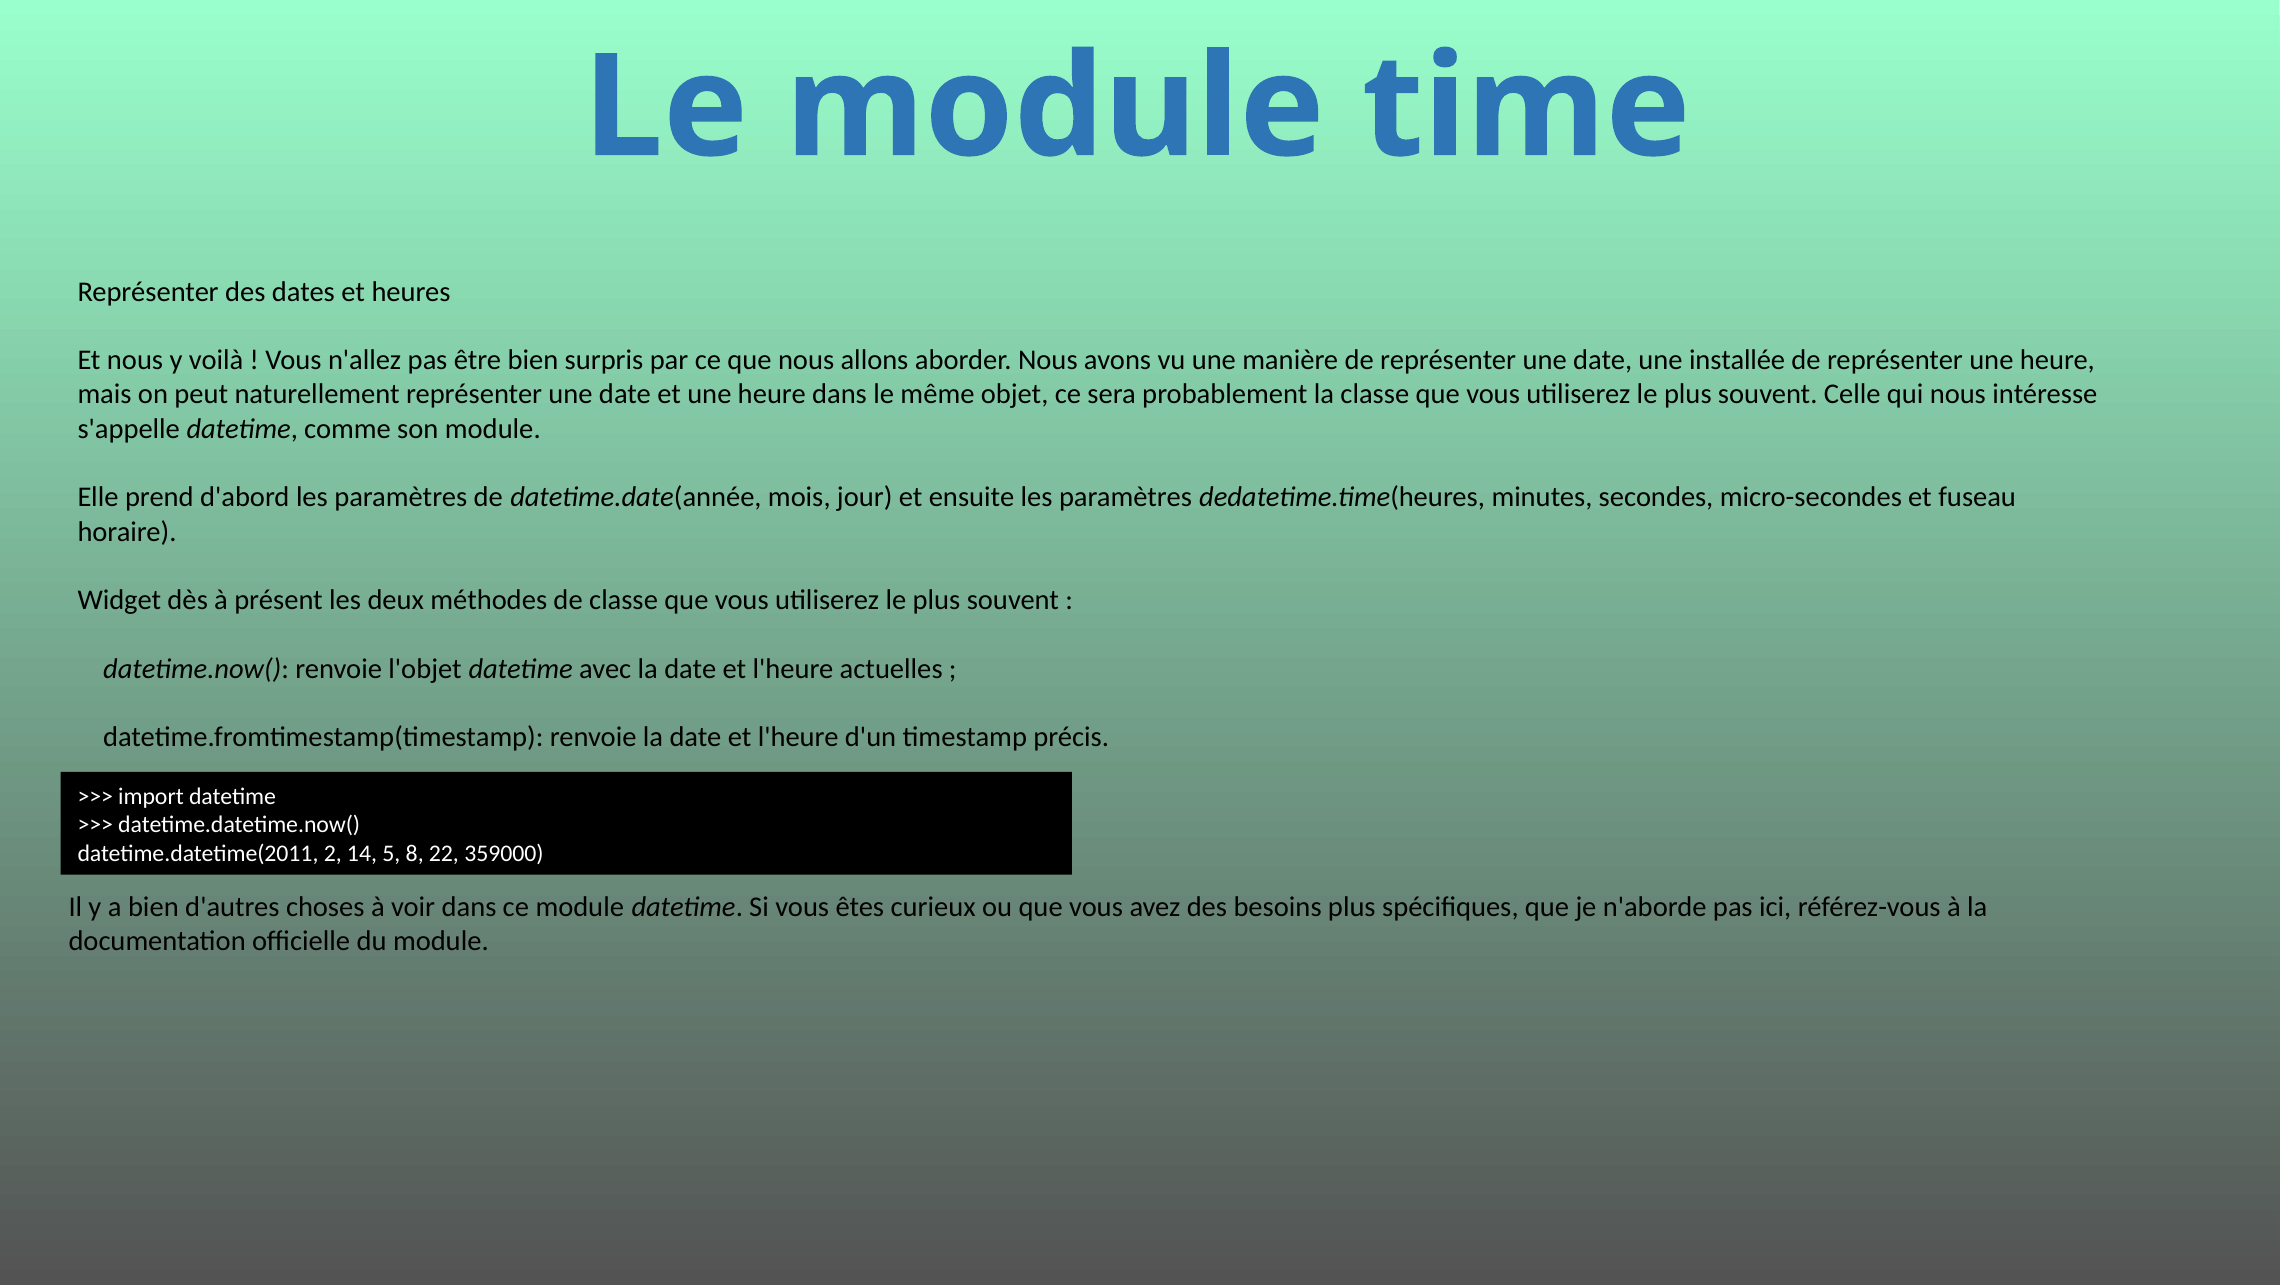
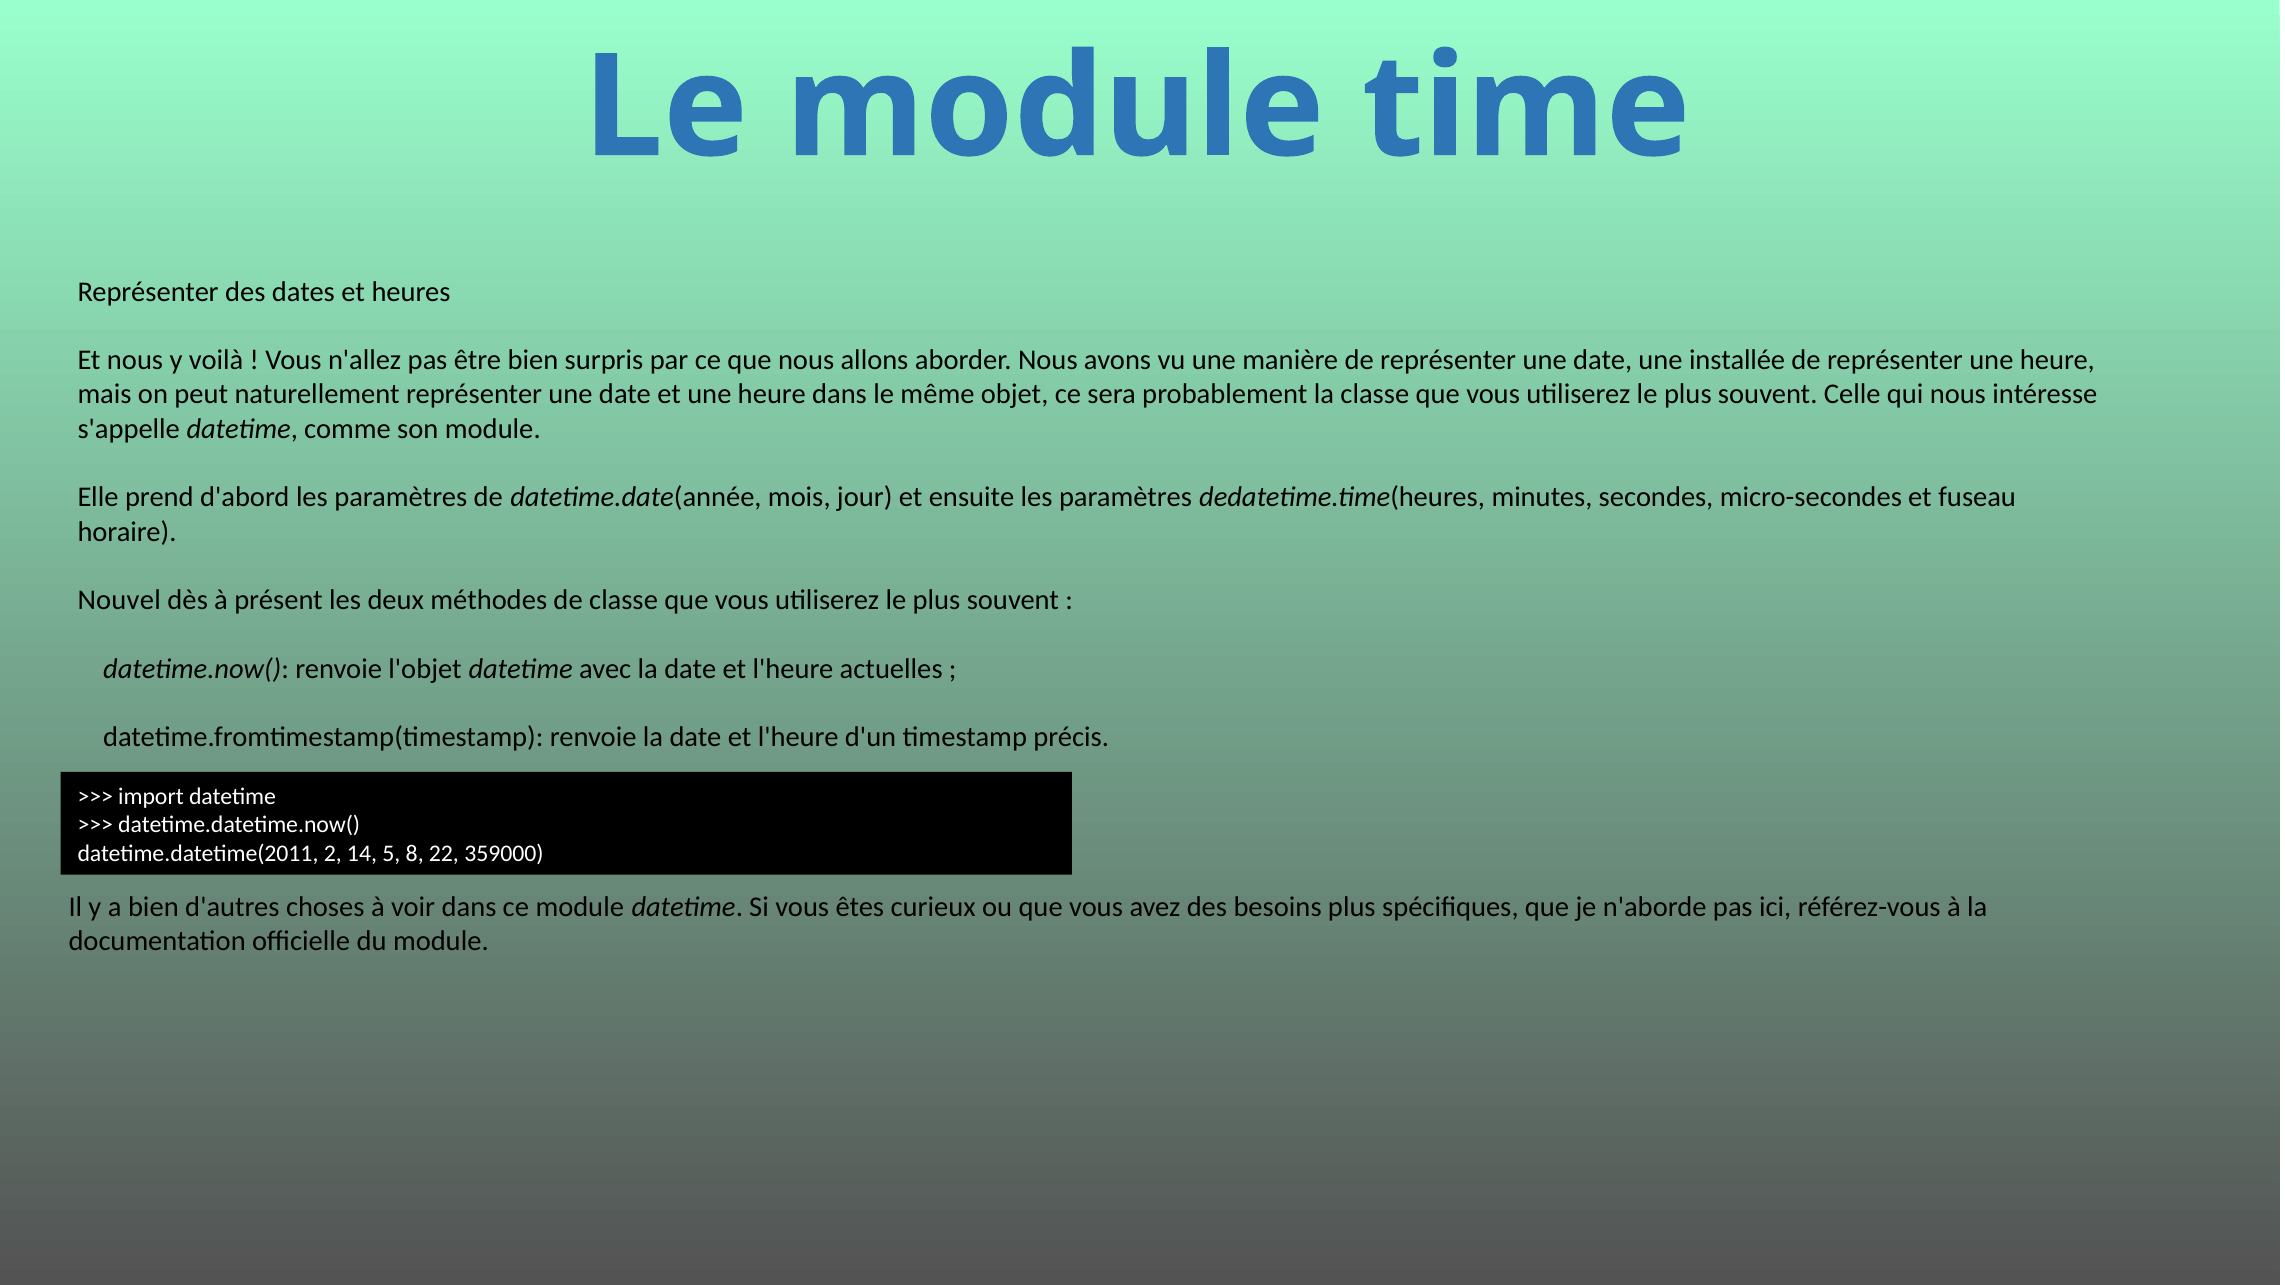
Widget: Widget -> Nouvel (119, 600)
